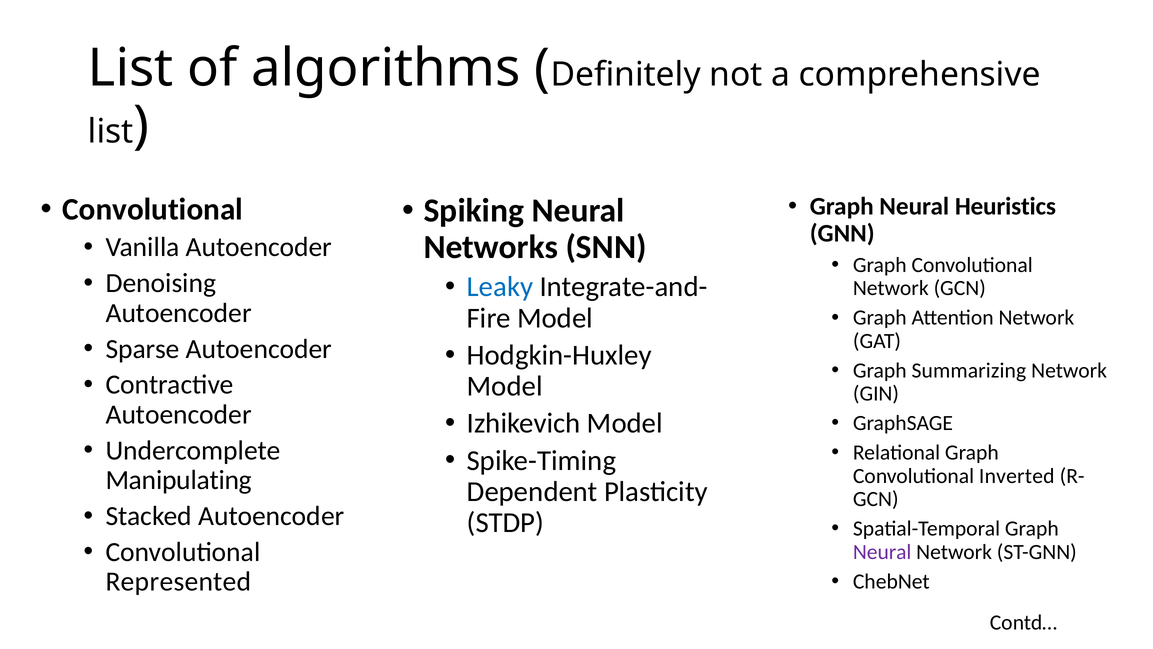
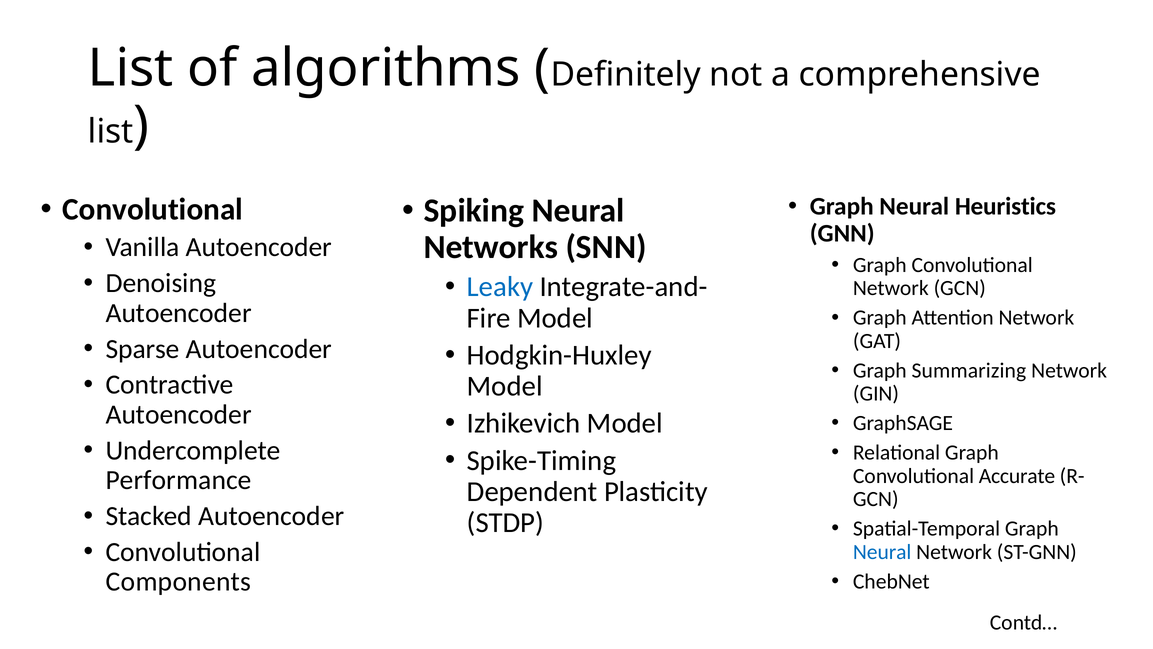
Inverted: Inverted -> Accurate (1017, 476)
Manipulating: Manipulating -> Performance (179, 480)
Neural colour: purple -> blue (882, 552)
Represented: Represented -> Components (178, 581)
